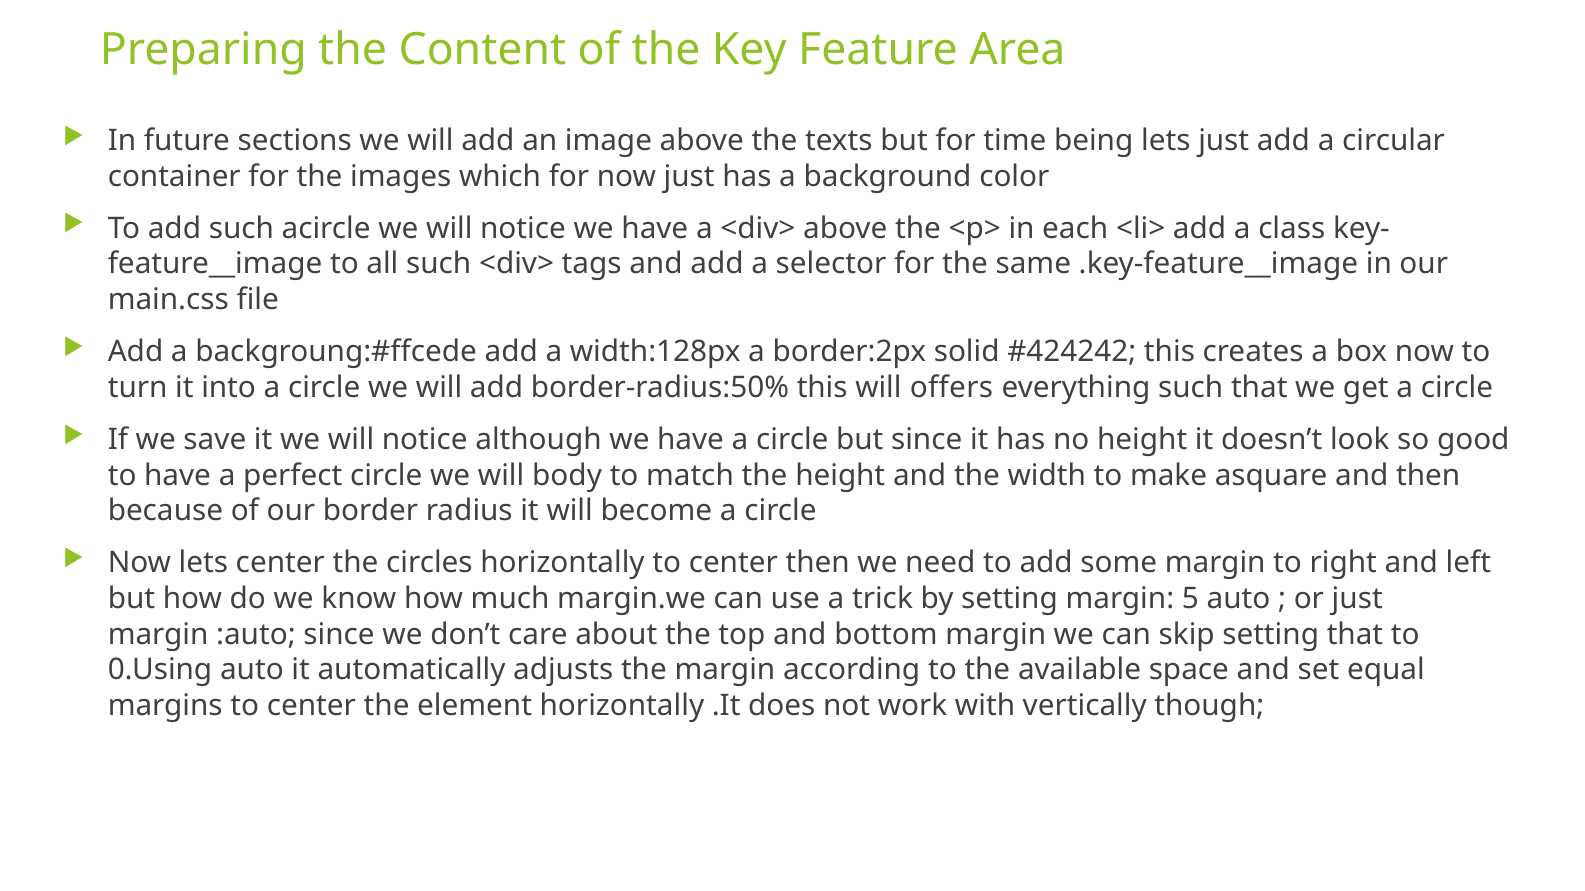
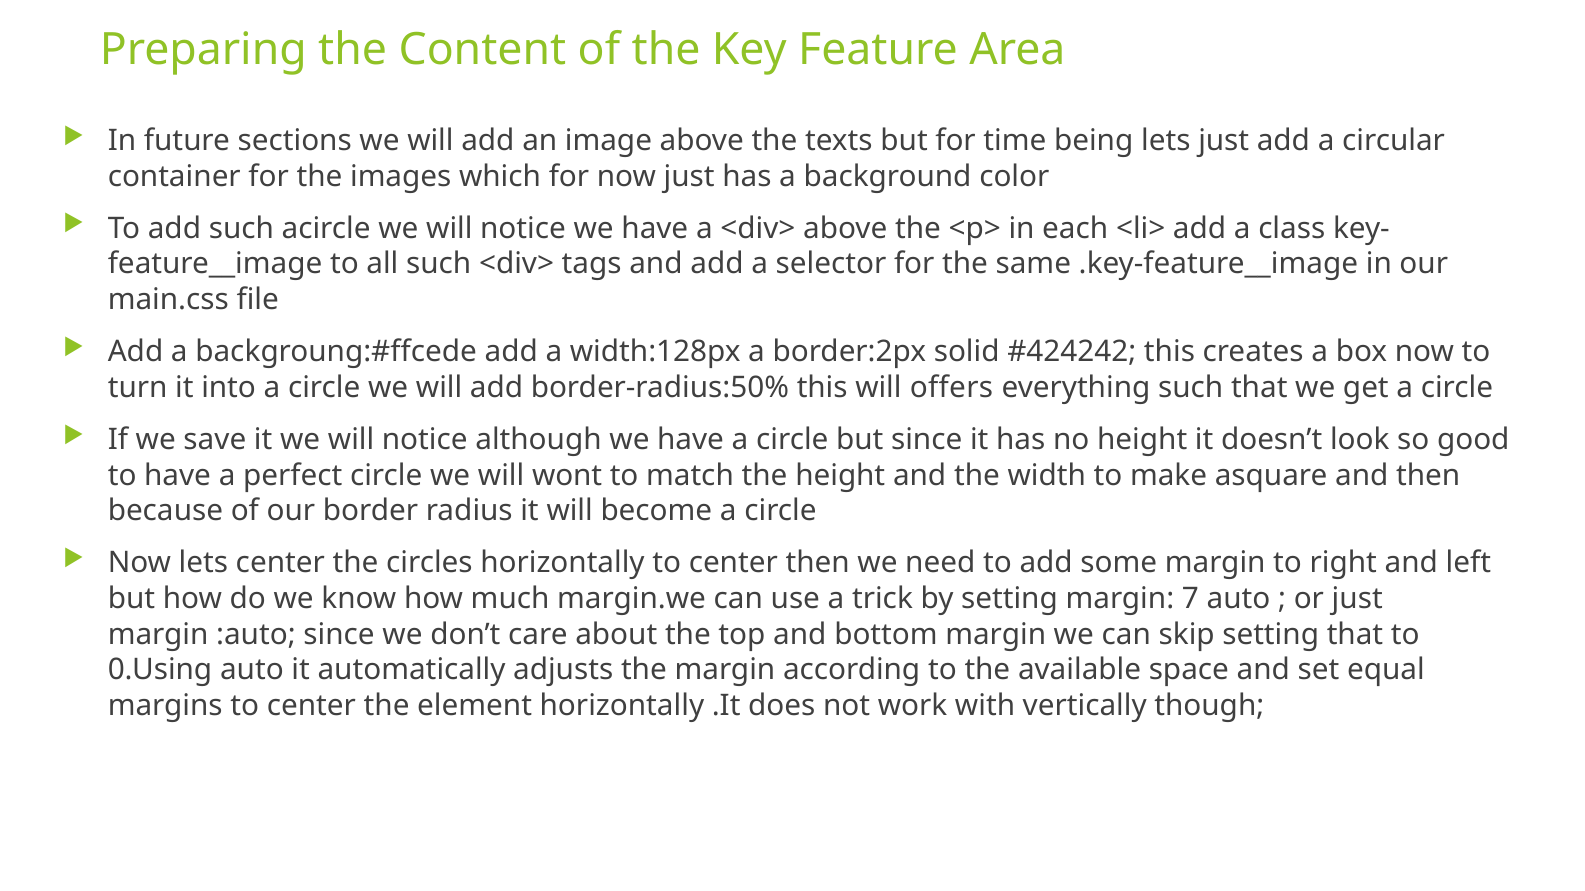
body: body -> wont (567, 476)
5: 5 -> 7 (1190, 599)
